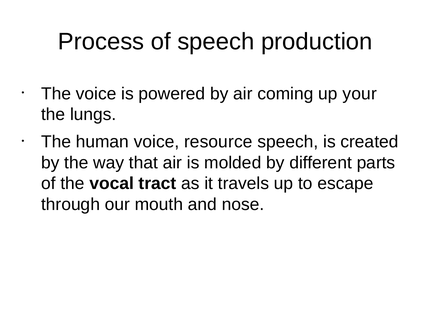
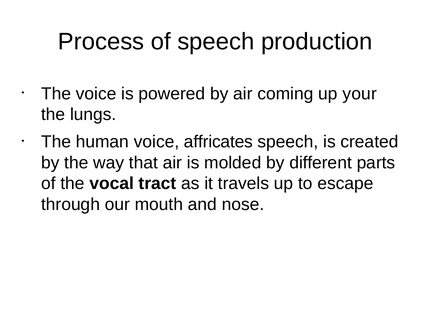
resource: resource -> affricates (218, 142)
